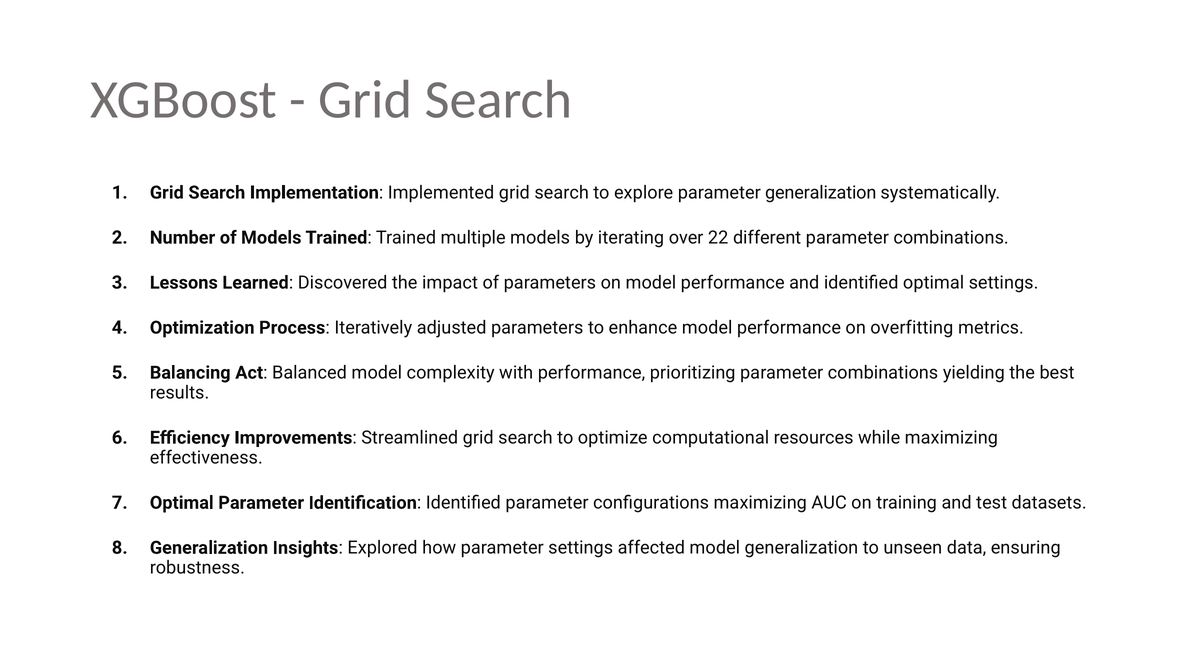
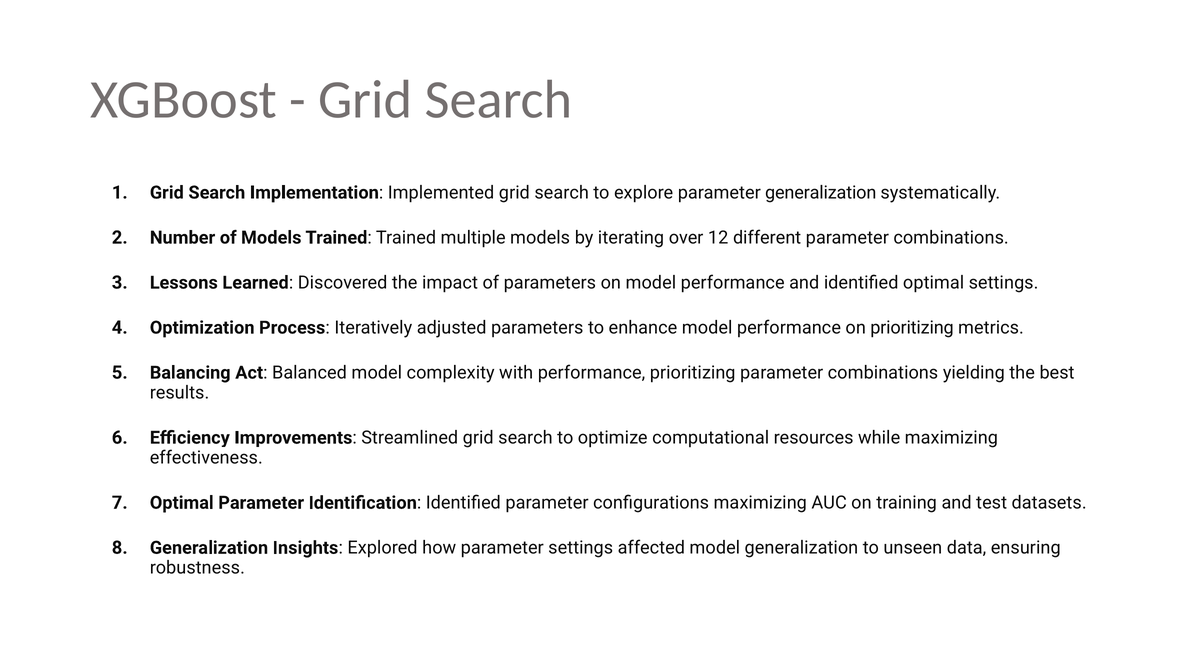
22: 22 -> 12 (718, 238)
on overfitting: overfitting -> prioritizing (912, 328)
